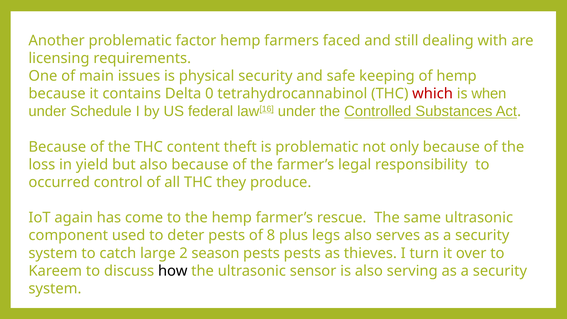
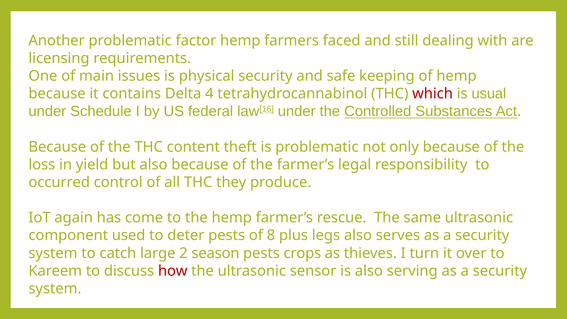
0: 0 -> 4 (209, 94)
when: when -> usual (489, 94)
pests pests: pests -> crops (302, 253)
how colour: black -> red (173, 271)
